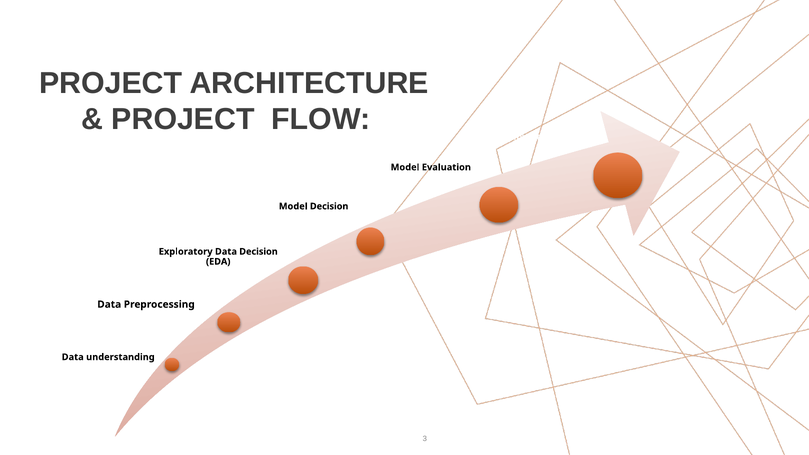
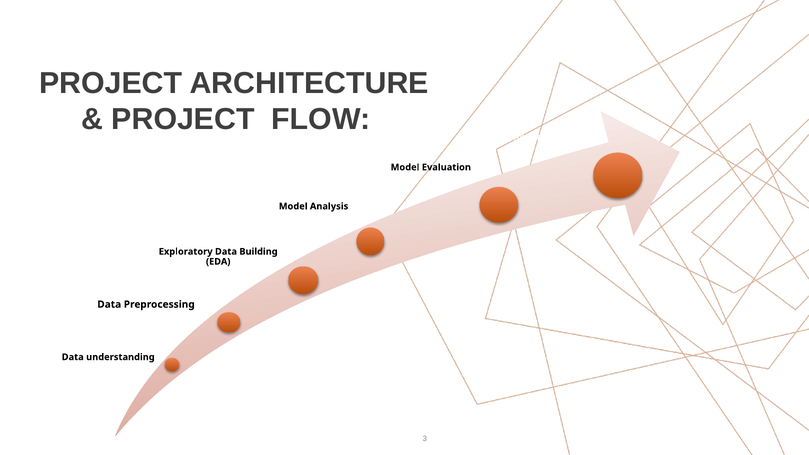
Model Decision: Decision -> Analysis (329, 206)
Data Decision: Decision -> Building (258, 252)
